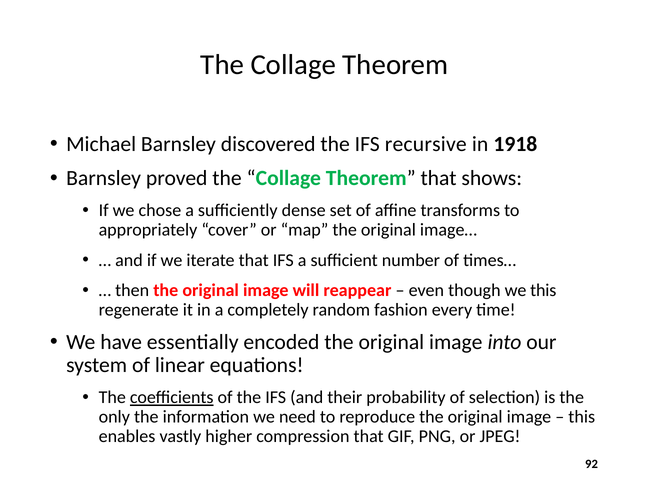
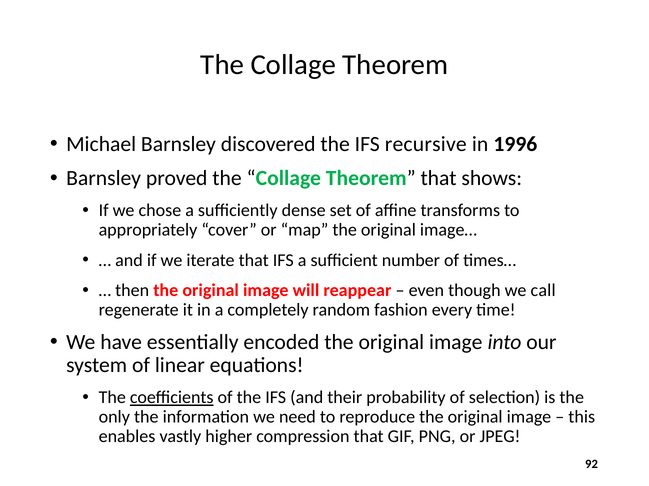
1918: 1918 -> 1996 (515, 144)
we this: this -> call (543, 291)
